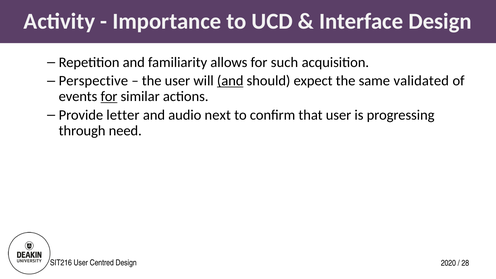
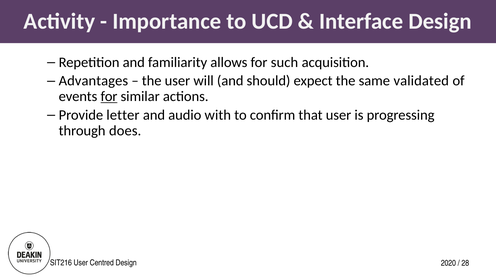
Perspective: Perspective -> Advantages (93, 81)
and underline: present -> none (230, 81)
next: next -> with (218, 115)
need: need -> does (125, 131)
